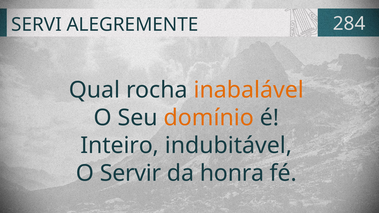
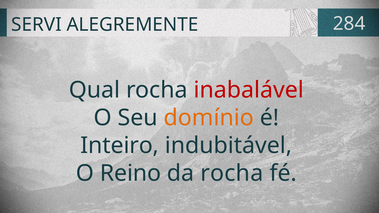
inabalável colour: orange -> red (249, 90)
Servir: Servir -> Reino (130, 173)
da honra: honra -> rocha (232, 173)
